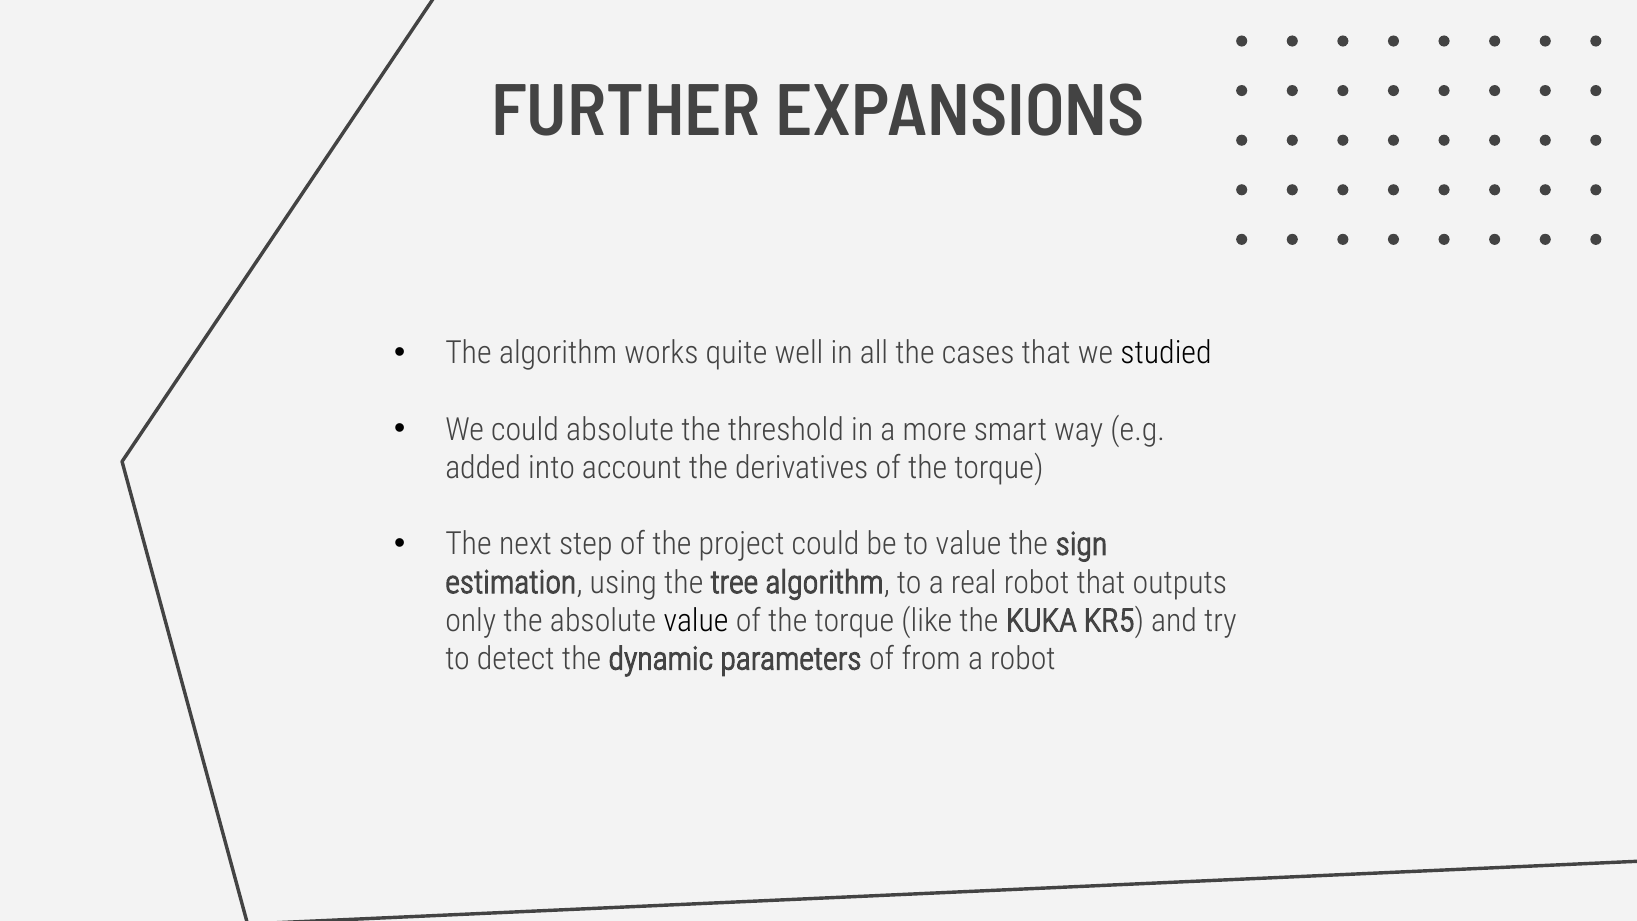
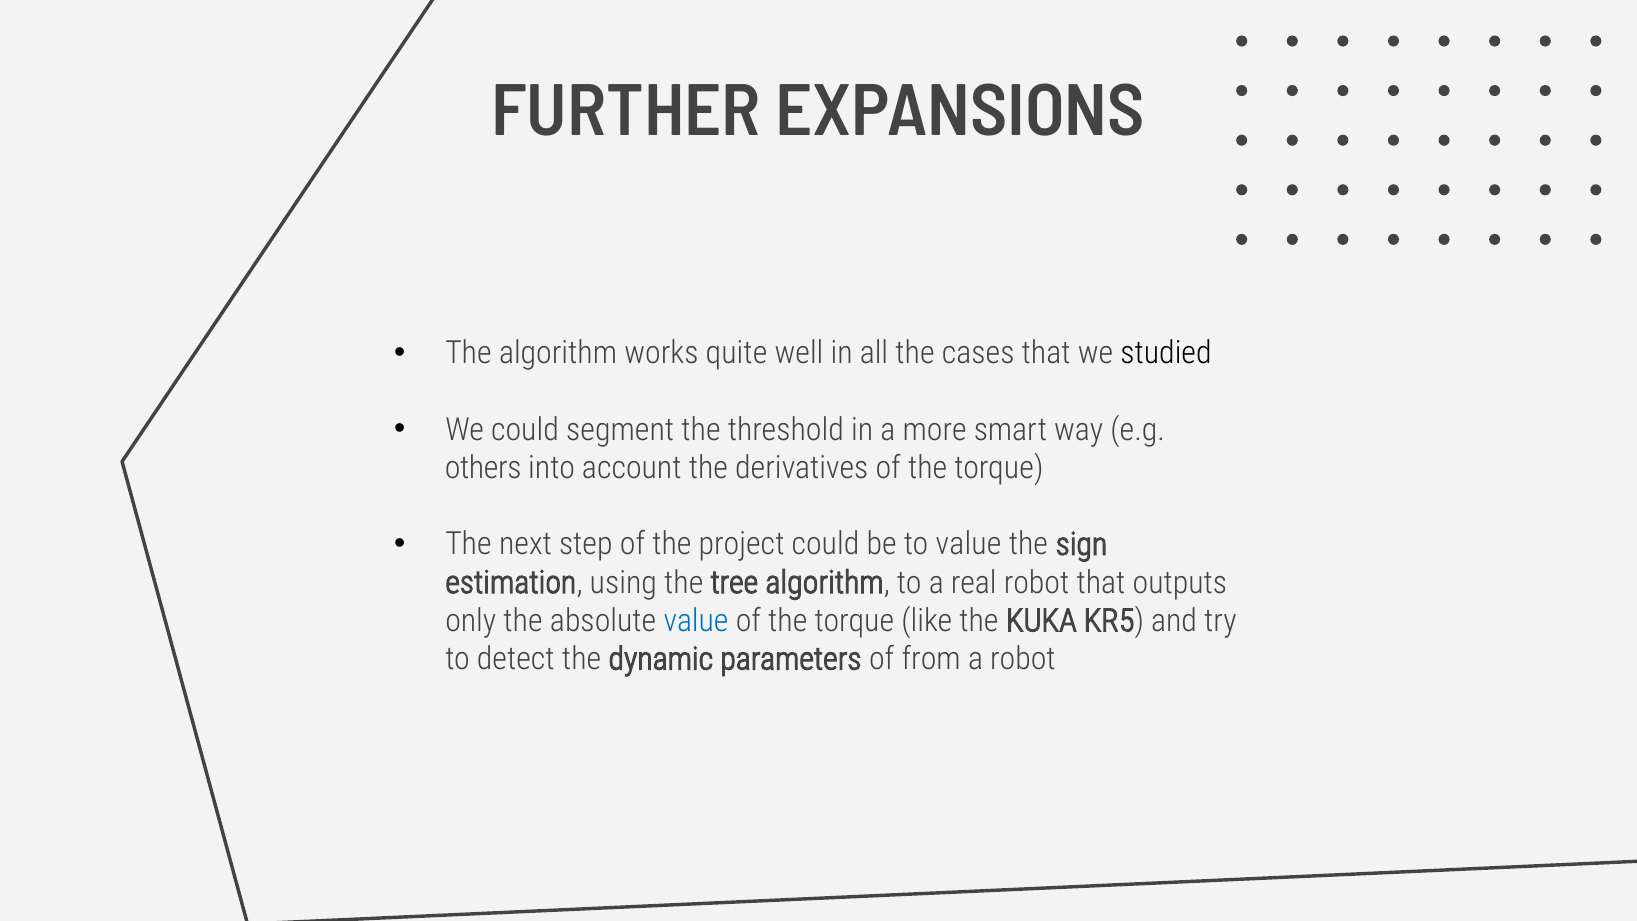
could absolute: absolute -> segment (620, 430)
added: added -> others (483, 468)
value colour: black -> blue (696, 621)
